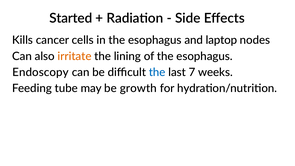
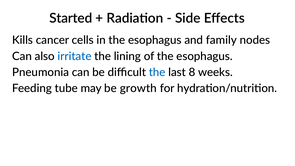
laptop: laptop -> family (221, 40)
irritate colour: orange -> blue (75, 56)
Endoscopy: Endoscopy -> Pneumonia (41, 72)
7: 7 -> 8 (192, 72)
